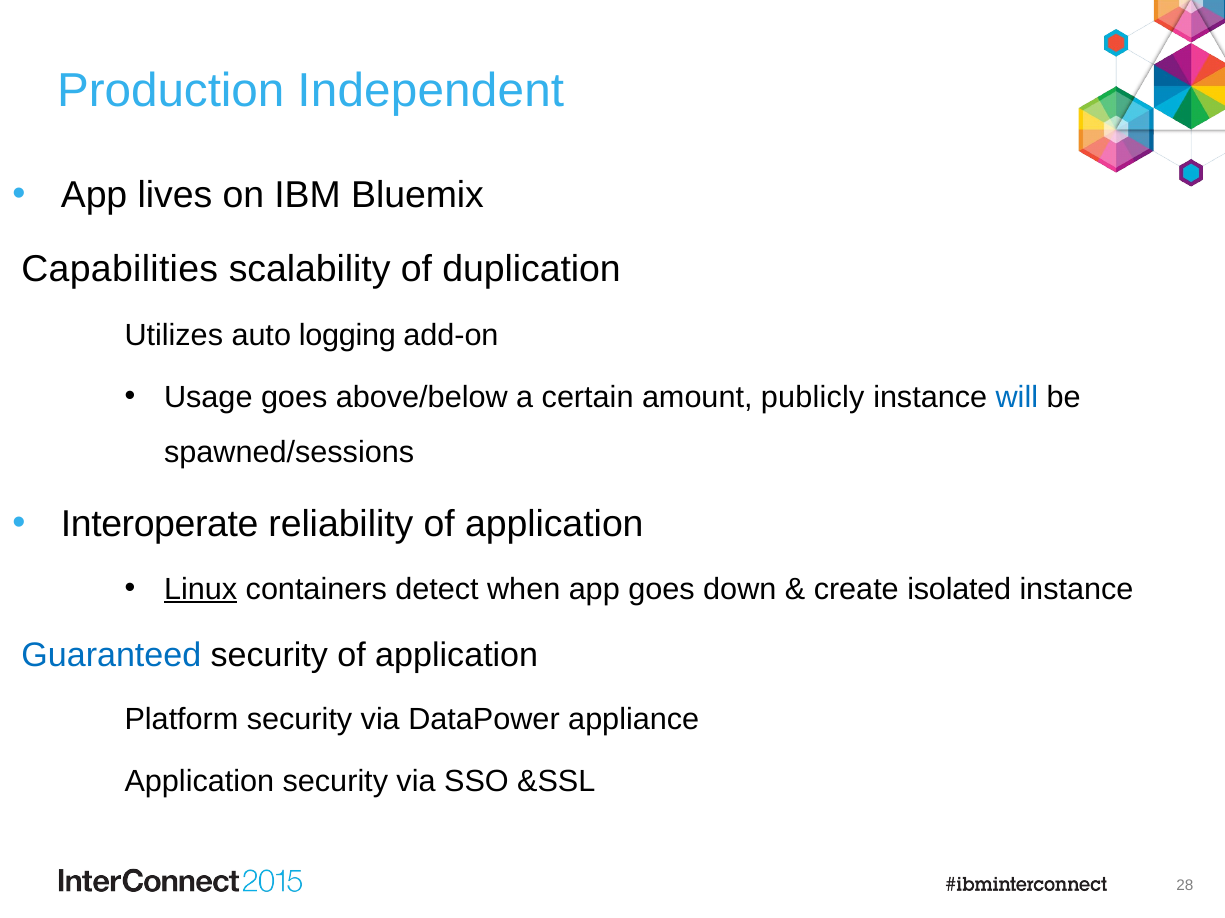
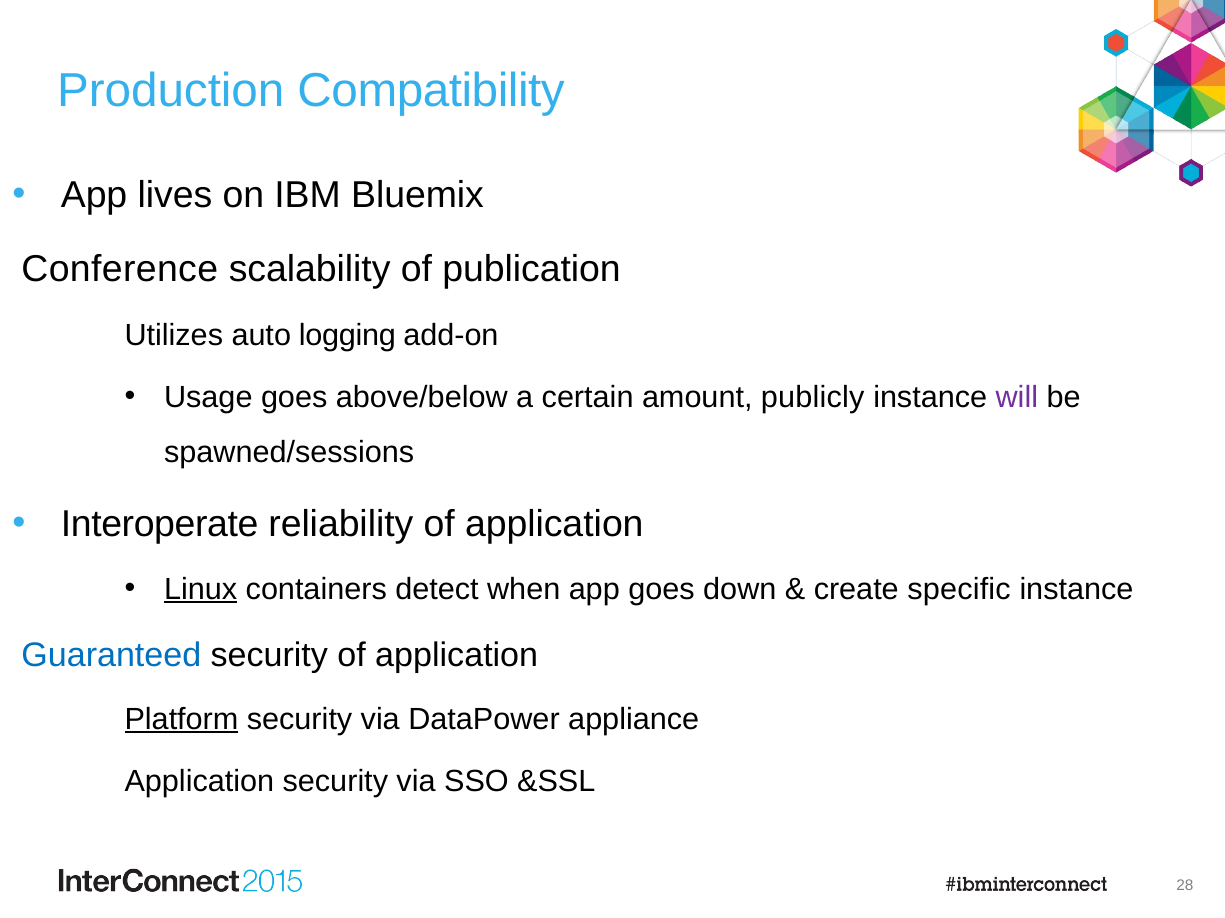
Independent: Independent -> Compatibility (431, 91)
Capabilities: Capabilities -> Conference (120, 270)
duplication: duplication -> publication (531, 270)
will colour: blue -> purple (1017, 398)
isolated: isolated -> specific (959, 590)
Platform underline: none -> present (181, 720)
